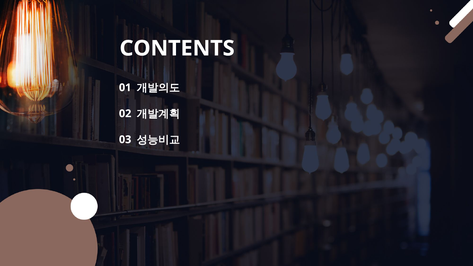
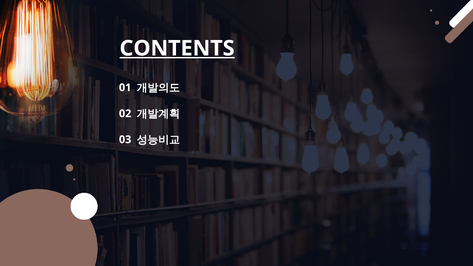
CONTENTS underline: none -> present (177, 48)
